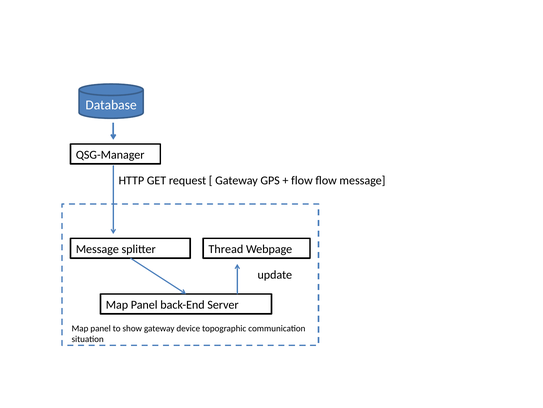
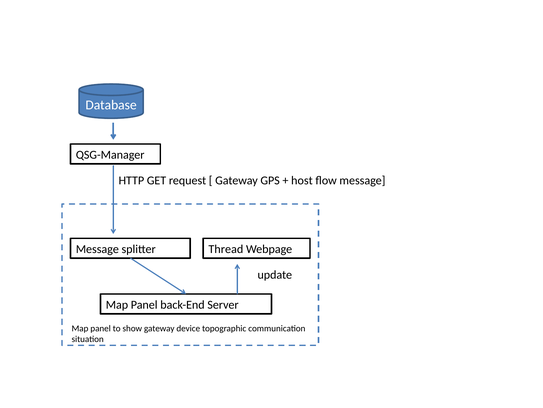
flow: flow -> host (302, 180)
